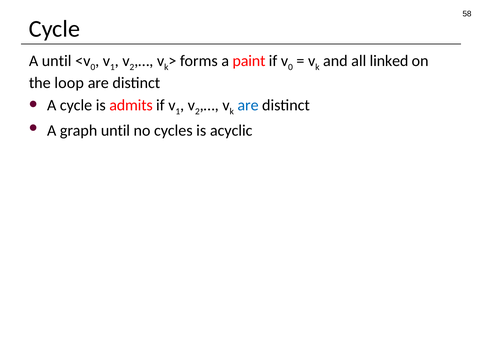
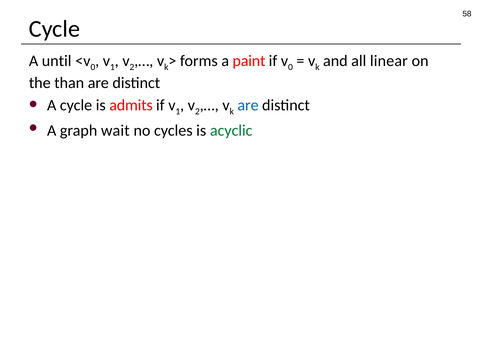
linked: linked -> linear (389, 61)
loop: loop -> than (69, 83)
graph until: until -> wait (115, 131)
acyclic colour: black -> green (231, 131)
